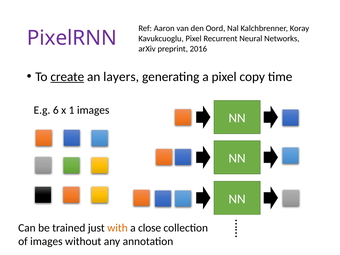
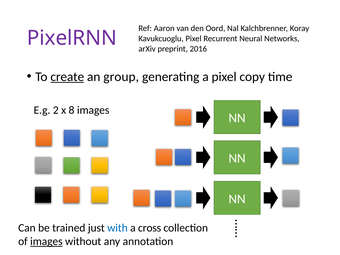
layers: layers -> group (121, 77)
6: 6 -> 2 (56, 110)
1: 1 -> 8 (72, 110)
with colour: orange -> blue (117, 228)
close: close -> cross (150, 228)
images underline: none -> present (46, 241)
